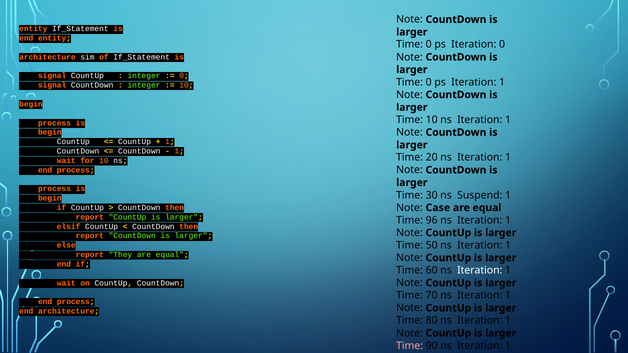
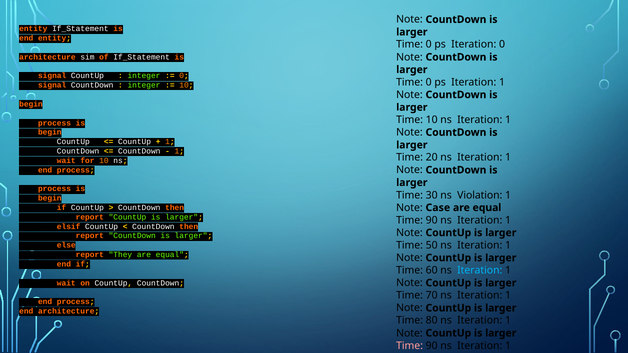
Suspend: Suspend -> Violation (480, 195)
96: 96 -> 90 (432, 220)
Iteration colour: white -> light blue (480, 271)
